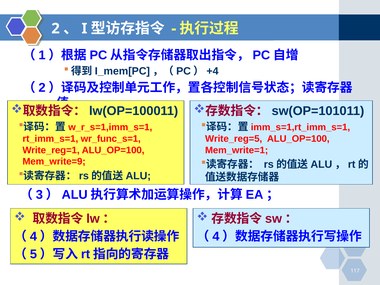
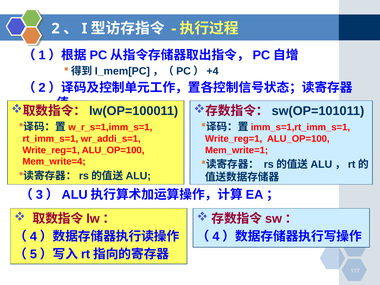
wr_func_s=1: wr_func_s=1 -> wr_addi_s=1 (111, 139)
Write_reg=5: Write_reg=5 -> Write_reg=1 (234, 139)
Mem_write=9: Mem_write=9 -> Mem_write=4 (54, 162)
